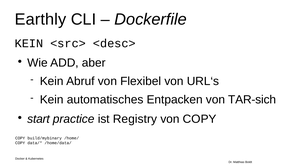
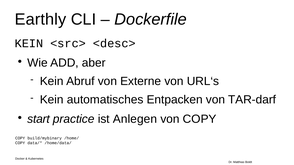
Flexibel: Flexibel -> Externe (141, 81)
TAR-sich: TAR-sich -> TAR-darf (252, 100)
Registry: Registry -> Anlegen (135, 119)
